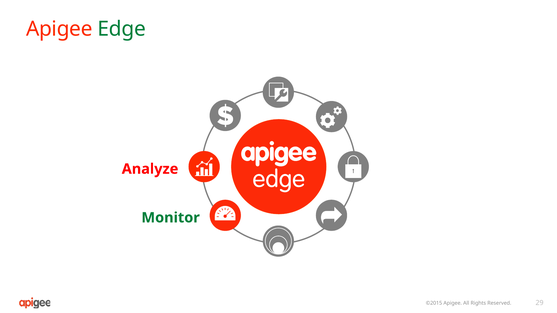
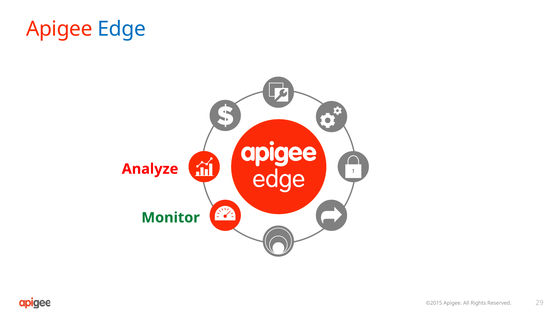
Edge colour: green -> blue (122, 29)
